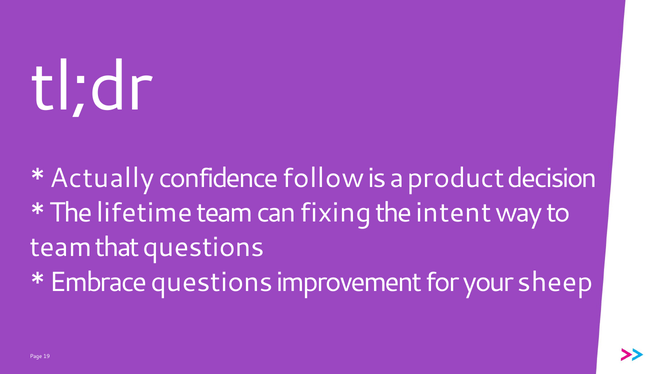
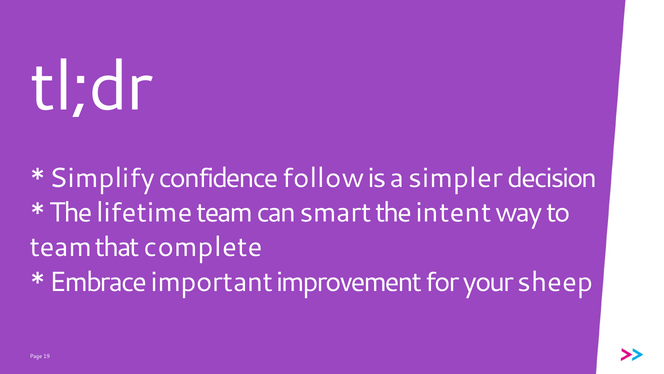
Actually: Actually -> Simplify (102, 178)
product: product -> simpler (456, 178)
fixing: fixing -> smart (336, 212)
that questions: questions -> complete (203, 247)
Embrace questions: questions -> important (212, 282)
